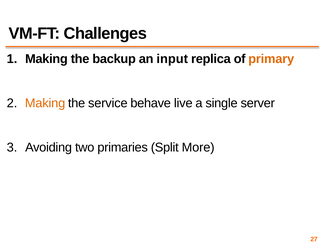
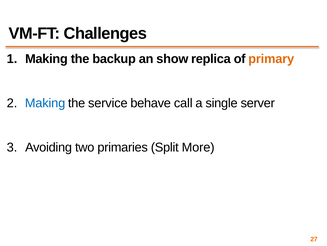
input: input -> show (172, 59)
Making colour: orange -> blue (45, 103)
live: live -> call (183, 103)
